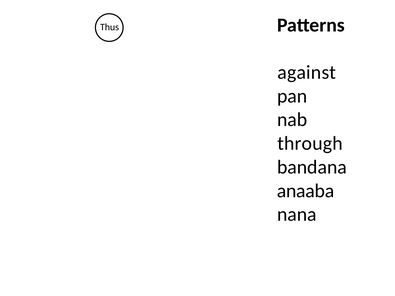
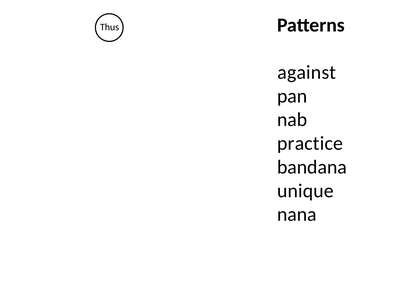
through: through -> practice (310, 144)
anaaba: anaaba -> unique (305, 191)
